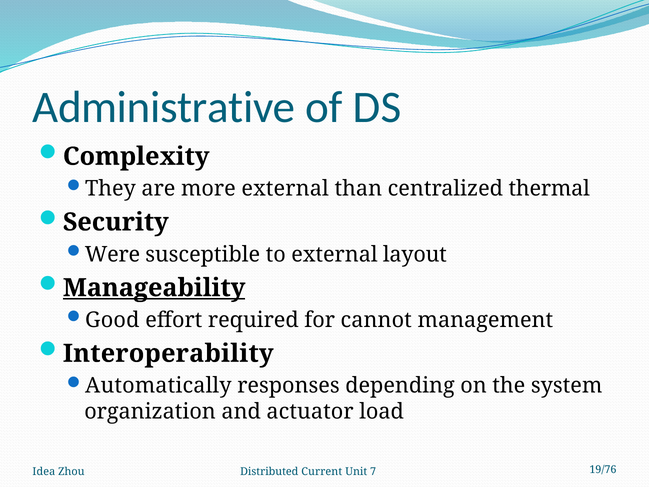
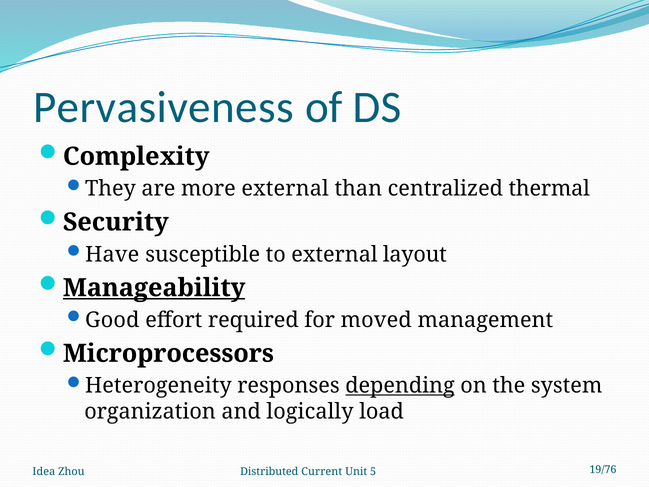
Administrative: Administrative -> Pervasiveness (163, 107)
Were: Were -> Have (112, 254)
cannot: cannot -> moved (376, 320)
Interoperability: Interoperability -> Microprocessors (168, 353)
Automatically: Automatically -> Heterogeneity (158, 386)
depending underline: none -> present (400, 386)
actuator: actuator -> logically (310, 411)
7: 7 -> 5 (373, 471)
